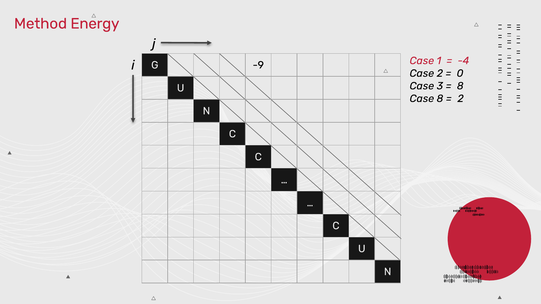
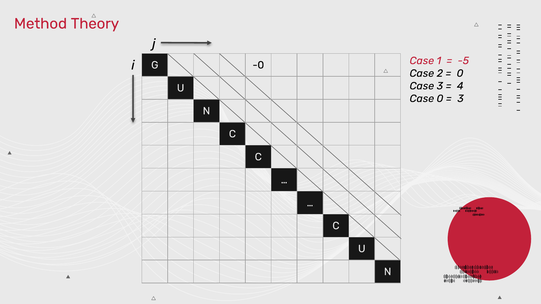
Energy: Energy -> Theory (95, 24)
-4: -4 -> -5 (463, 61)
-9: -9 -> -0 (258, 65)
8: 8 -> 4 (460, 86)
Case 8: 8 -> 0 (440, 99)
2: 2 -> 3 (460, 99)
